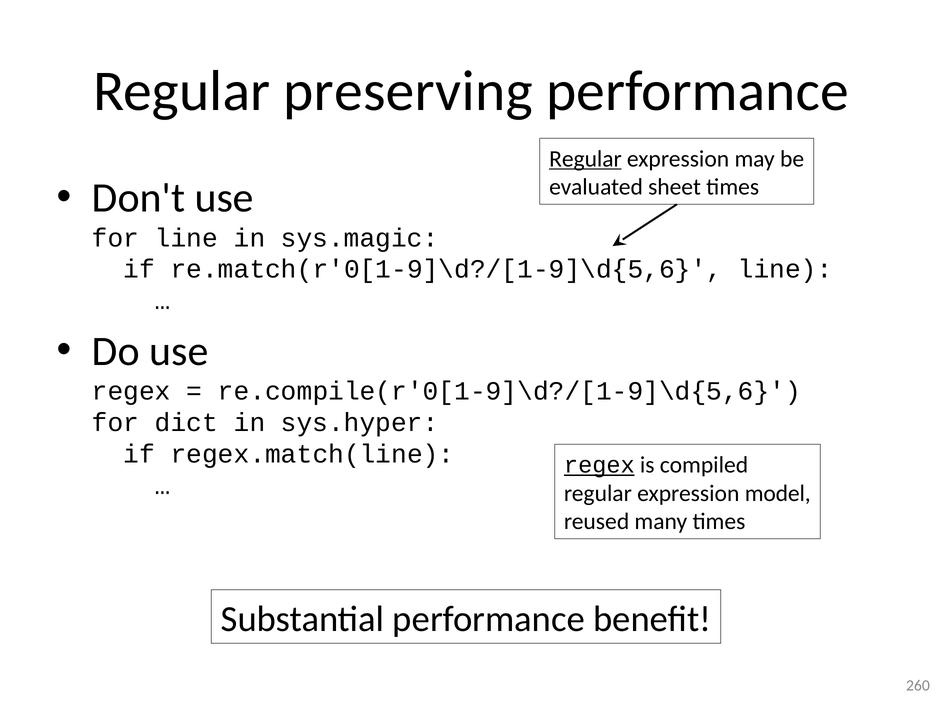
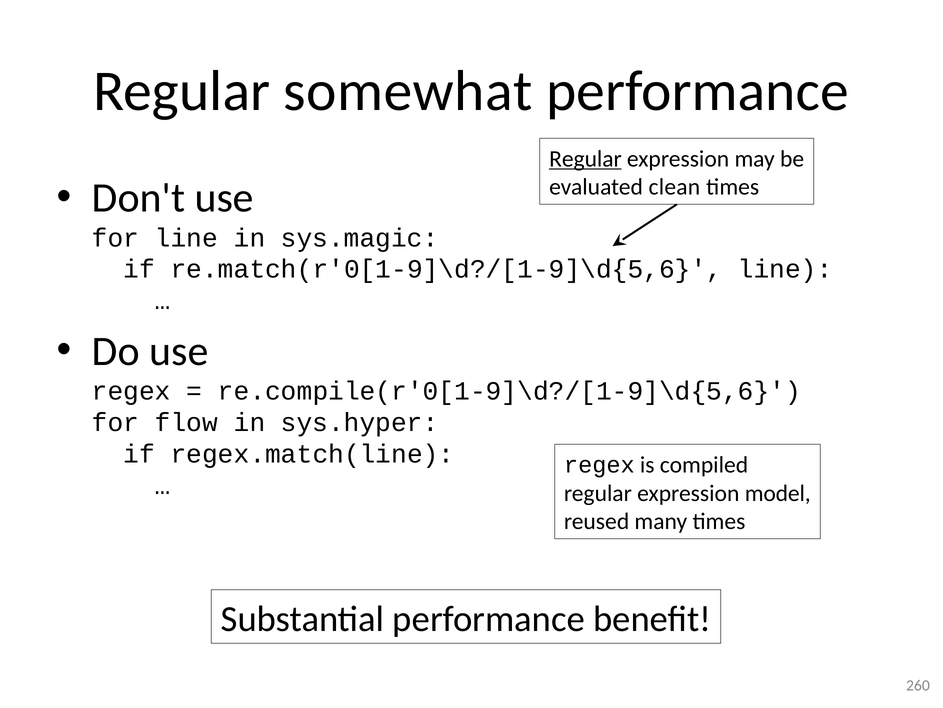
preserving: preserving -> somewhat (408, 91)
sheet: sheet -> clean (674, 187)
dict: dict -> flow (186, 422)
regex underline: present -> none (599, 464)
